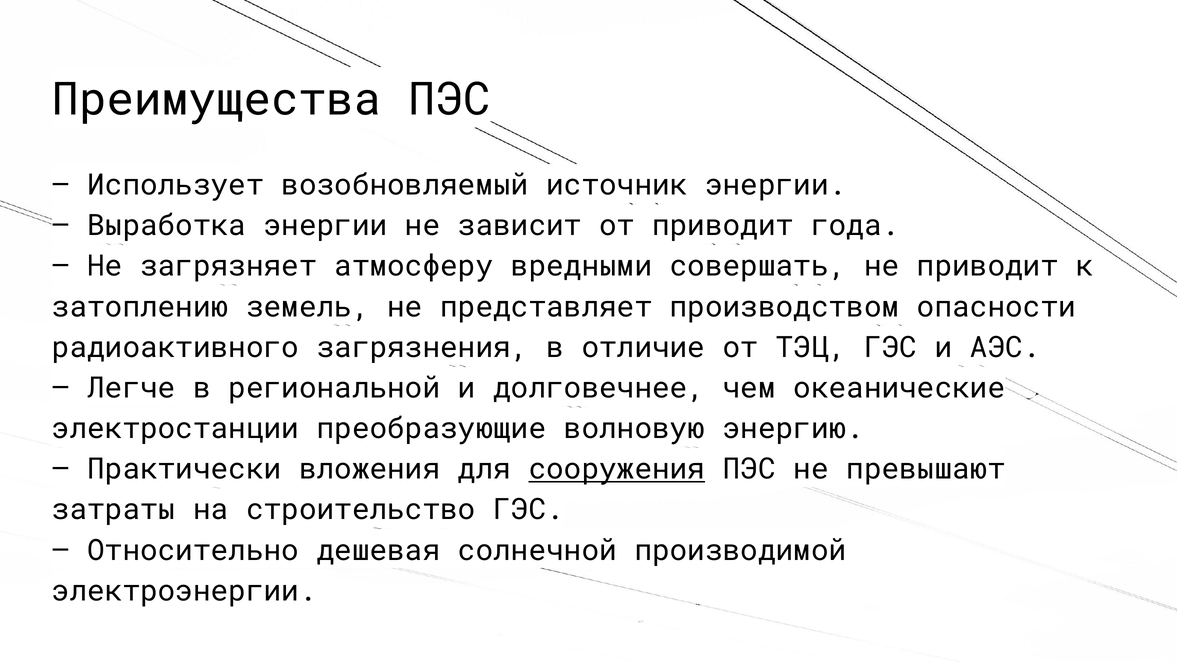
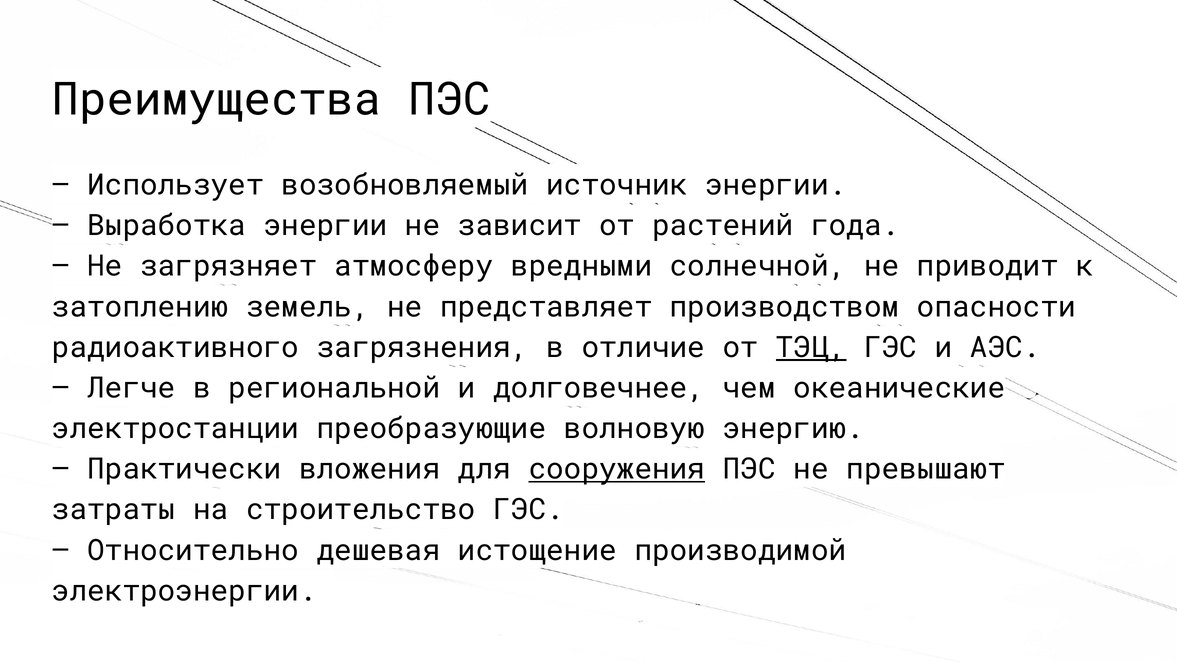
от приводит: приводит -> растений (723, 226)
совершать: совершать -> солнечной (758, 266)
ТЭЦ underline: none -> present (811, 347)
солнечной: солнечной -> истощение (537, 550)
